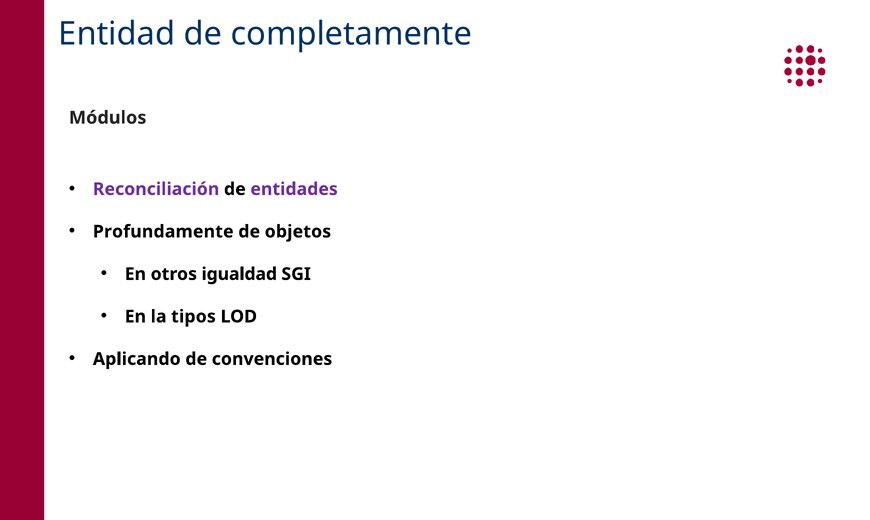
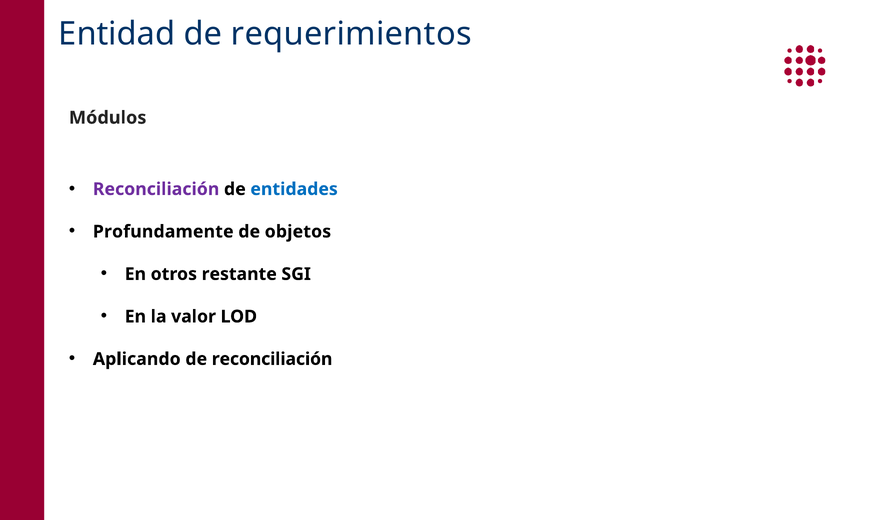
completamente: completamente -> requerimientos (351, 34)
entidades colour: purple -> blue (294, 189)
igualdad: igualdad -> restante (239, 274)
tipos: tipos -> valor (194, 316)
de convenciones: convenciones -> reconciliación (272, 359)
